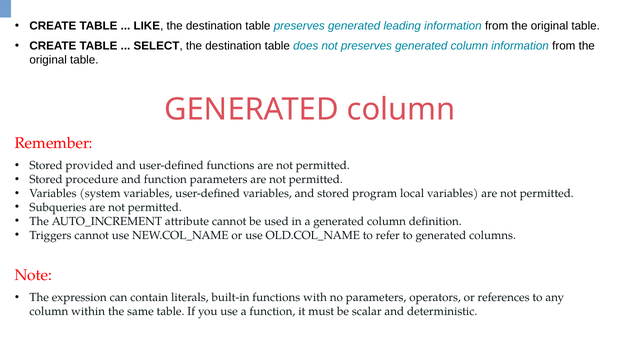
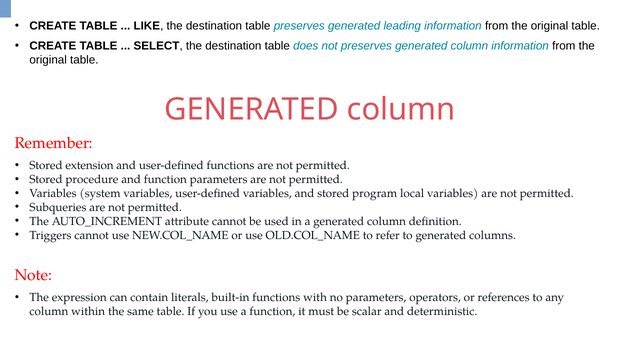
provided: provided -> extension (90, 165)
